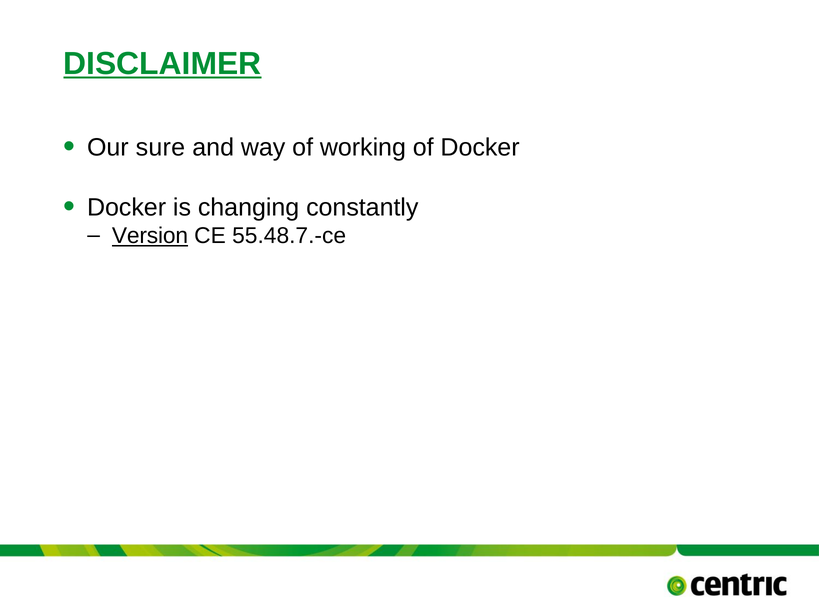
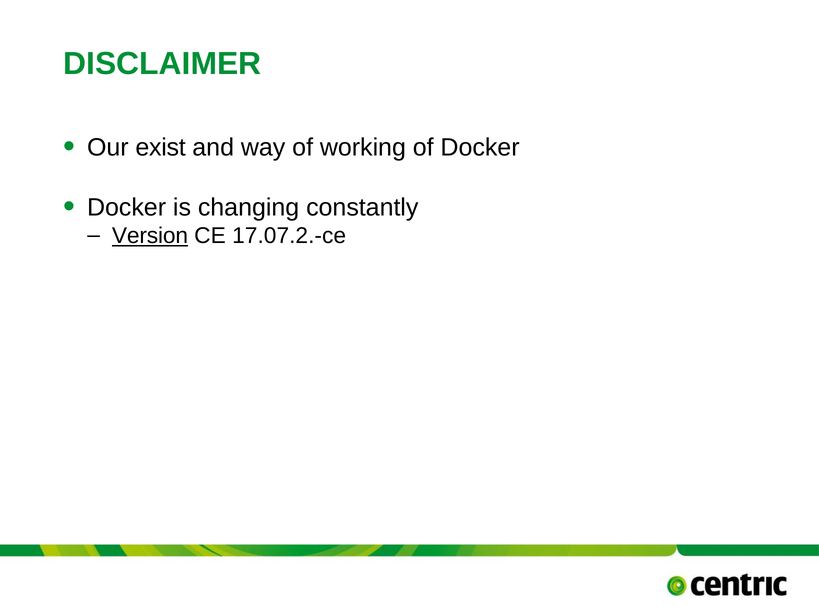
DISCLAIMER underline: present -> none (162, 64)
sure: sure -> exist (161, 147)
55.48.7.-ce: 55.48.7.-ce -> 17.07.2.-ce (289, 236)
